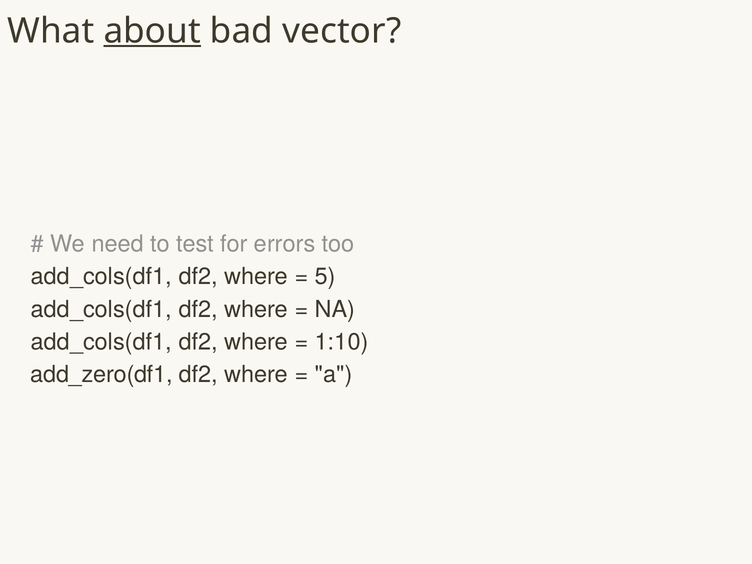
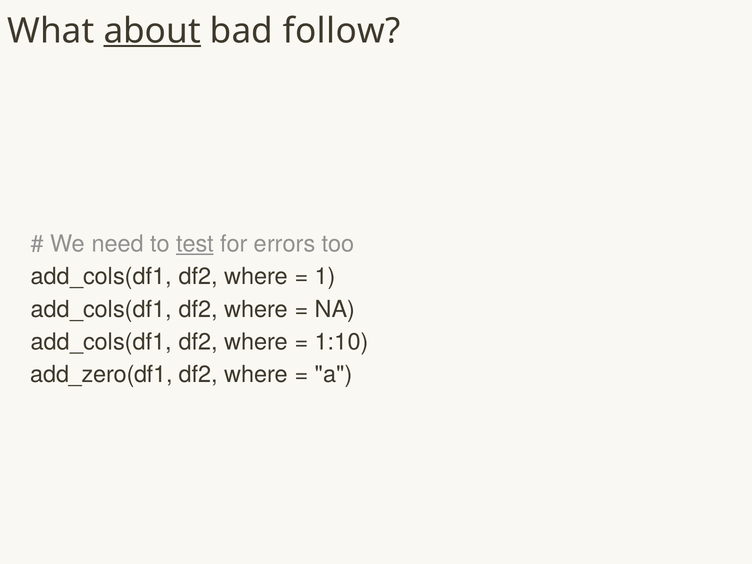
vector: vector -> follow (342, 31)
test underline: none -> present (195, 244)
5: 5 -> 1 (325, 277)
